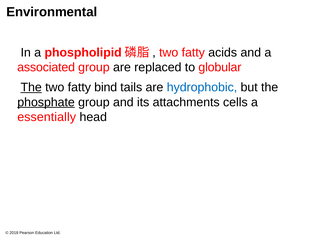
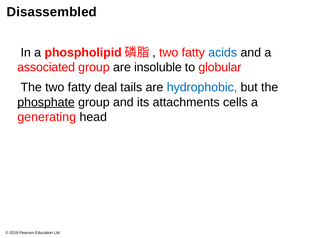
Environmental: Environmental -> Disassembled (52, 12)
acids colour: black -> blue (223, 52)
replaced: replaced -> insoluble (158, 67)
The underline: present -> none (31, 87)
bind: bind -> deal (106, 87)
essentially: essentially -> generating (47, 117)
